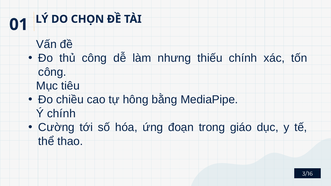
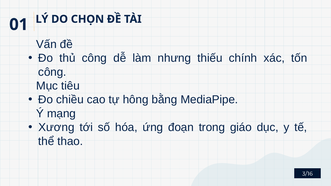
Ý chính: chính -> mạng (61, 114)
Cường: Cường -> Xương (56, 127)
